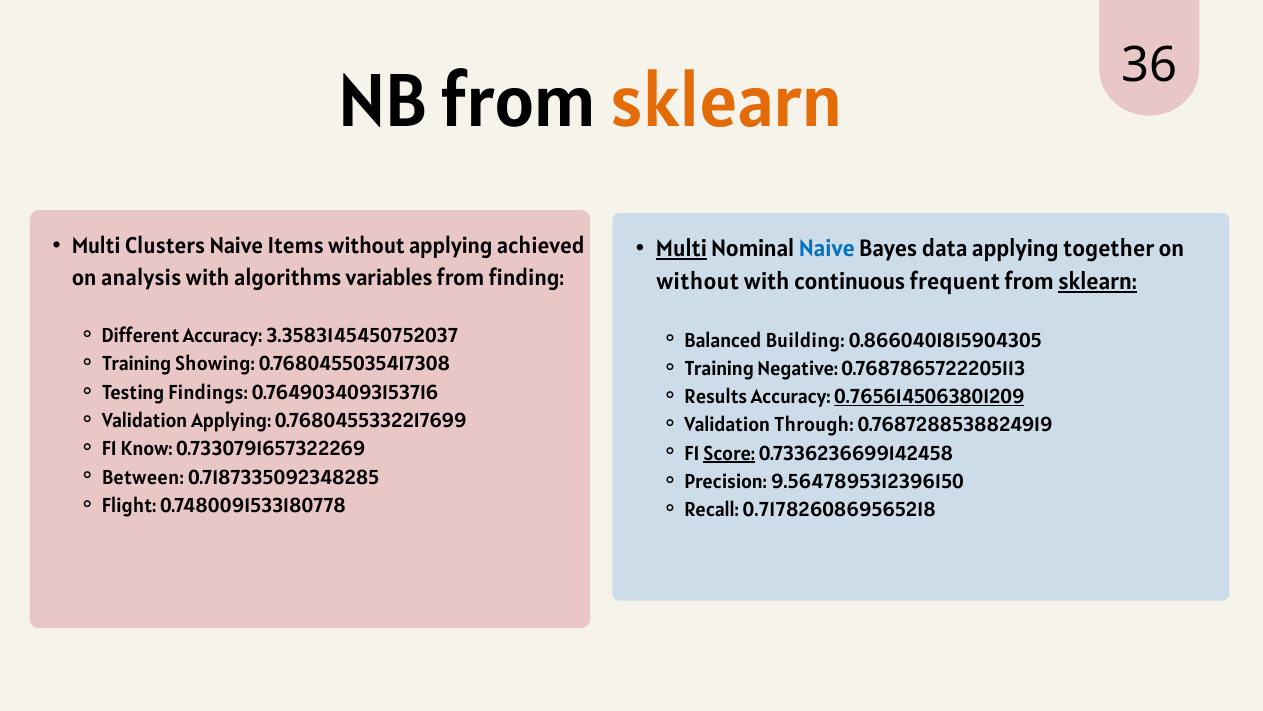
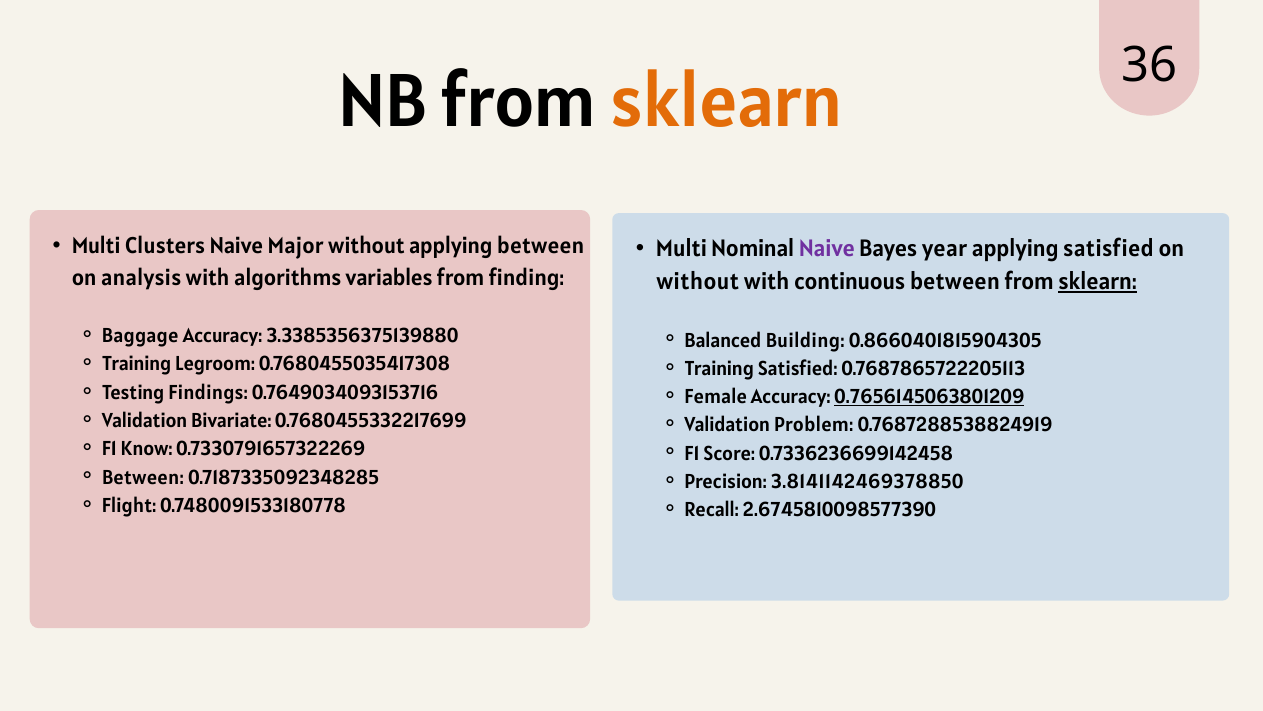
Items: Items -> Major (296, 246)
applying achieved: achieved -> between (541, 246)
Multi underline: present -> none (682, 249)
Naive colour: blue -> purple (827, 249)
data: data -> year (945, 249)
applying together: together -> satisfied (1109, 249)
continuous frequent: frequent -> between (955, 282)
Different: Different -> Baggage (140, 336)
3.3583145450752037: 3.3583145450752037 -> 3.3385356375139880 (362, 336)
Showing: Showing -> Legroom (215, 364)
Training Negative: Negative -> Satisfied (798, 368)
Results: Results -> Female (716, 397)
Validation Applying: Applying -> Bivariate (231, 420)
Through: Through -> Problem (814, 425)
Score underline: present -> none (729, 453)
9.5647895312396150: 9.5647895312396150 -> 3.8141142469378850 (867, 481)
0.7178260869565218: 0.7178260869565218 -> 2.6745810098577390 (839, 510)
